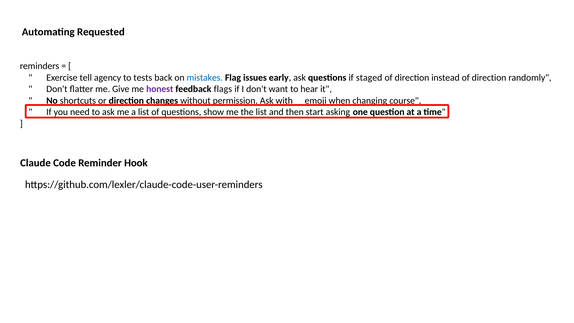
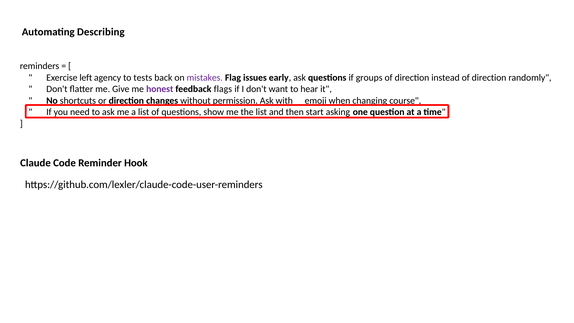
Requested: Requested -> Describing (101, 32)
staged: staged -> groups (369, 78)
tell: tell -> left (86, 78)
mistakes colour: blue -> purple (205, 78)
